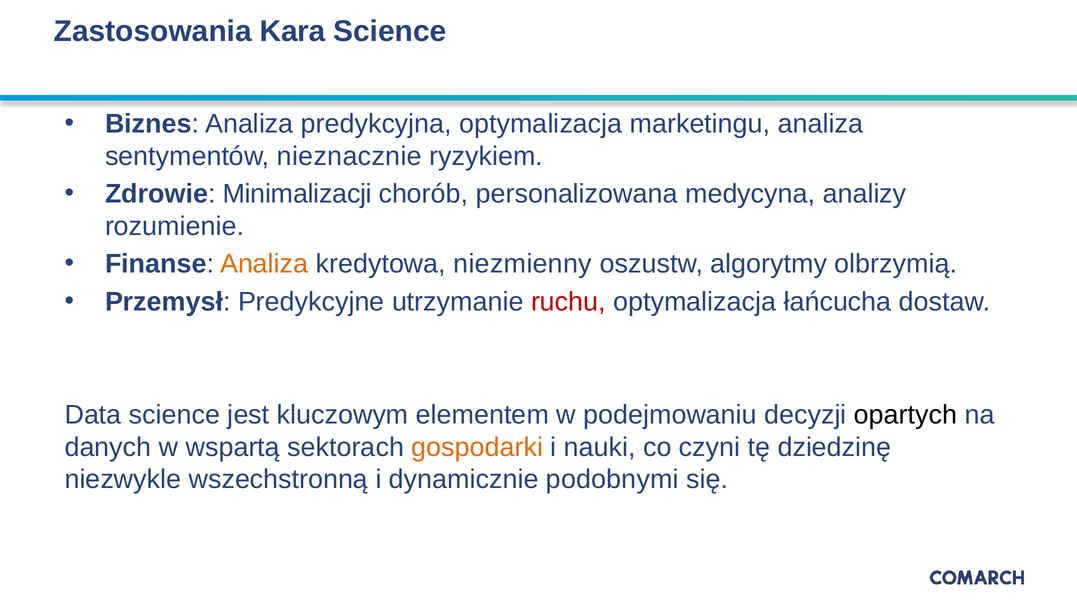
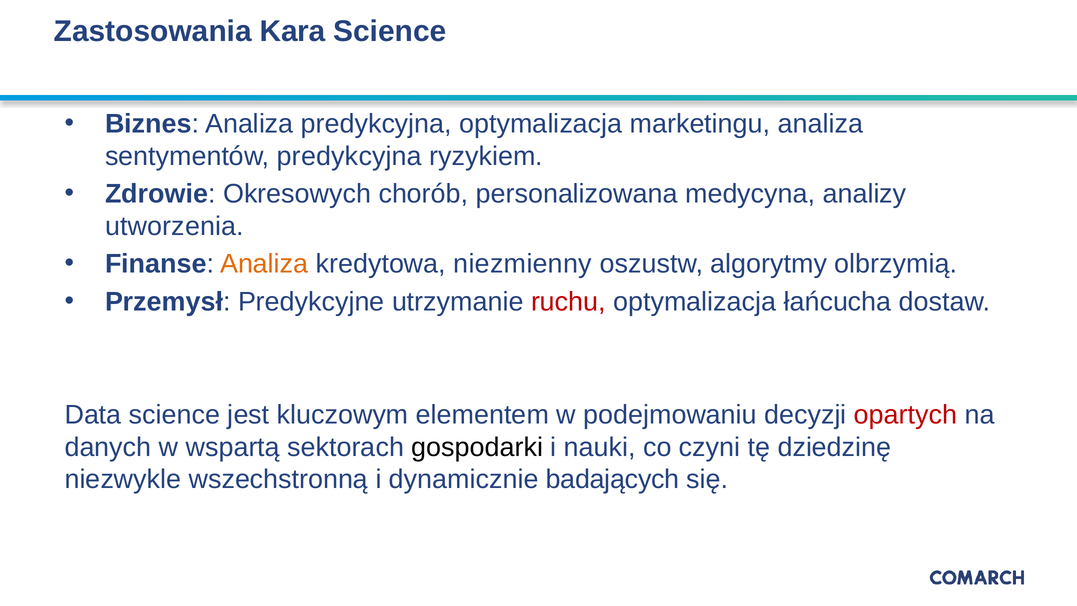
sentymentów nieznacznie: nieznacznie -> predykcyjna (349, 156)
Minimalizacji: Minimalizacji -> Okresowych (297, 194)
rozumienie: rozumienie -> utworzenia (174, 226)
opartych colour: black -> red (906, 415)
gospodarki colour: orange -> black (477, 447)
podobnymi: podobnymi -> badających (613, 479)
